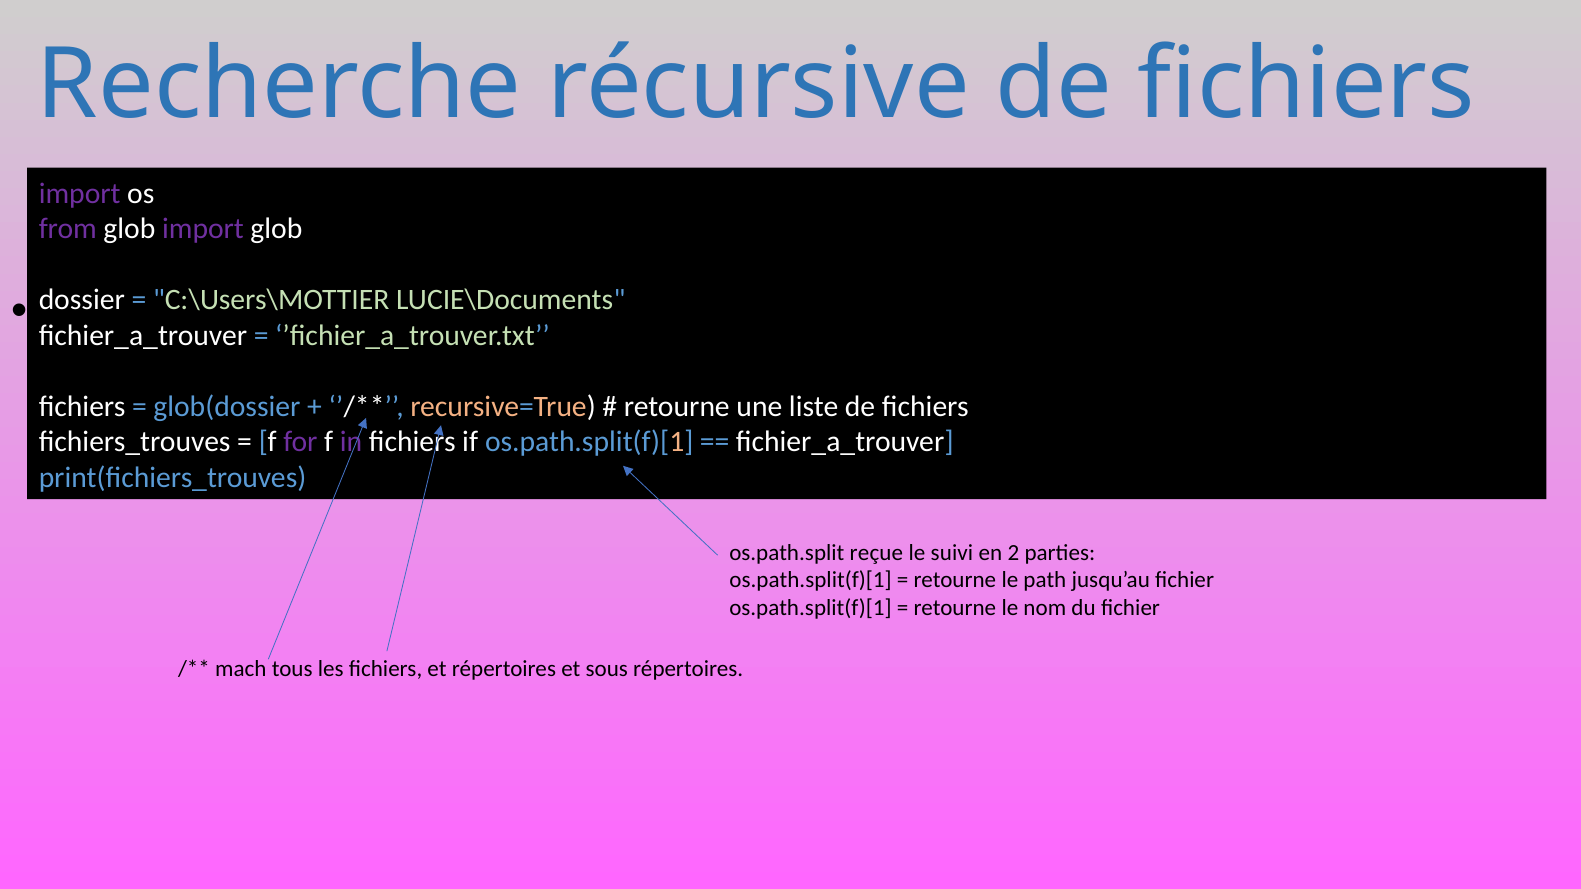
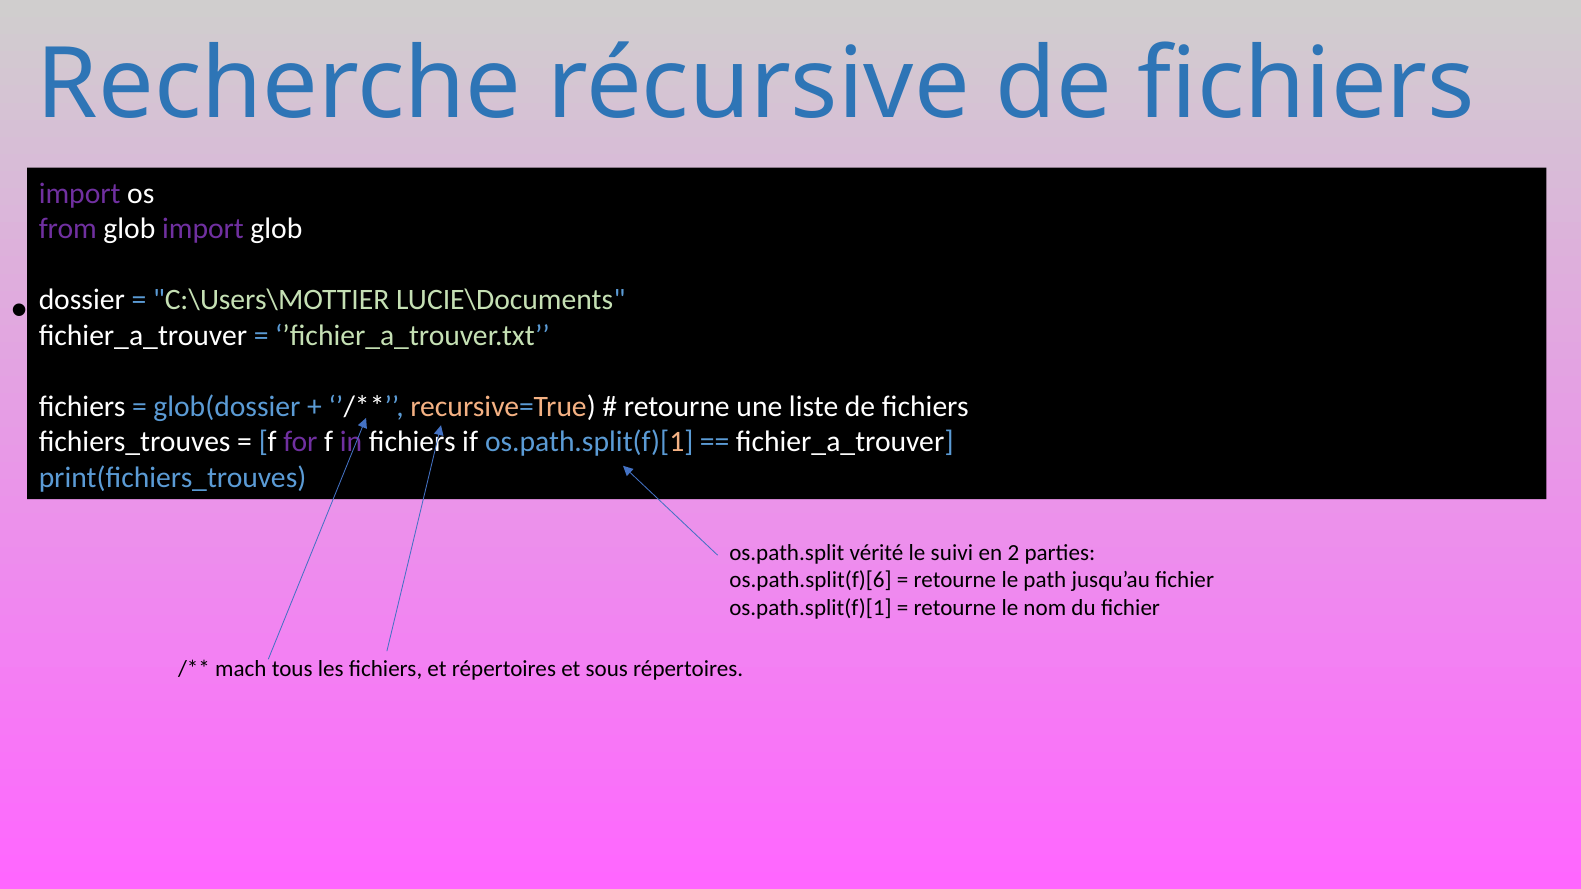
reçue: reçue -> vérité (877, 553)
os.path.split(f)[1: os.path.split(f)[1 -> os.path.split(f)[6 (811, 580)
